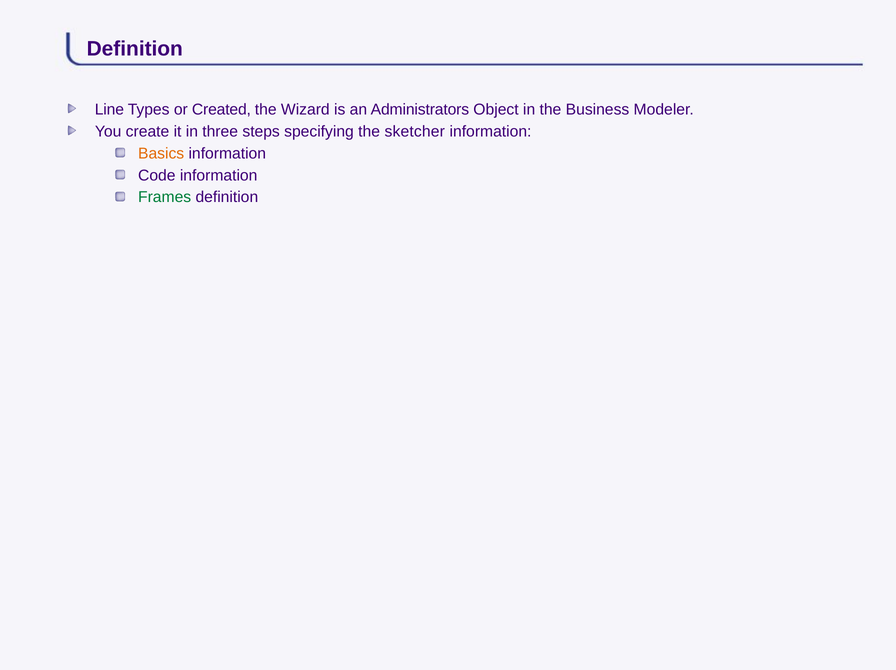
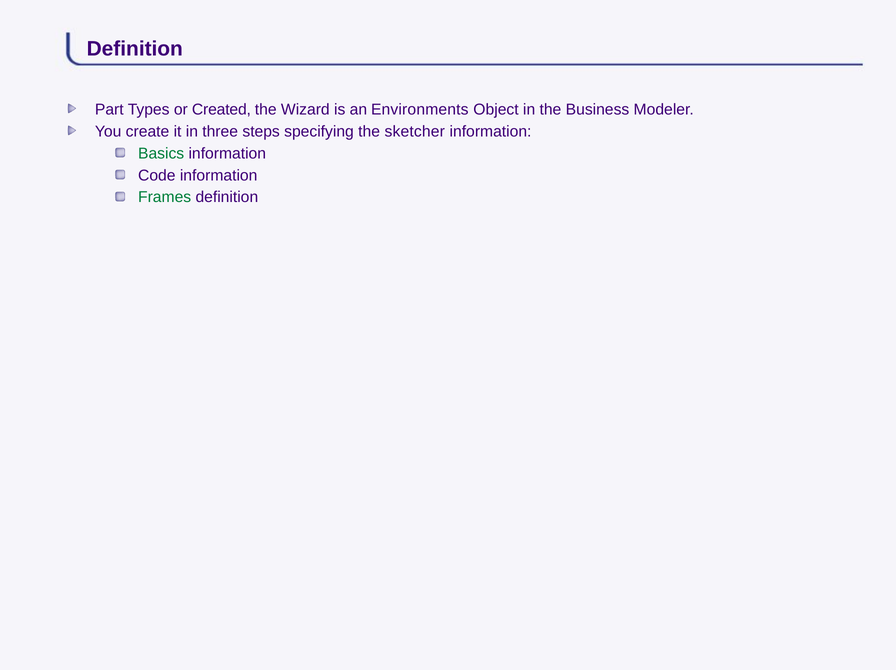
Line: Line -> Part (109, 109)
Administrators: Administrators -> Environments (420, 109)
Basics colour: orange -> green (161, 153)
